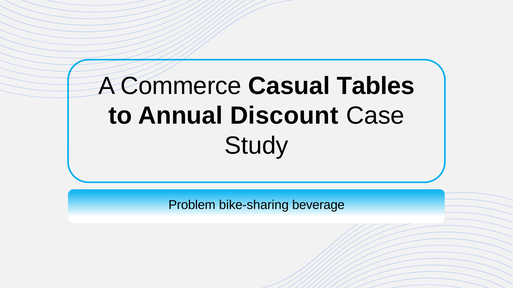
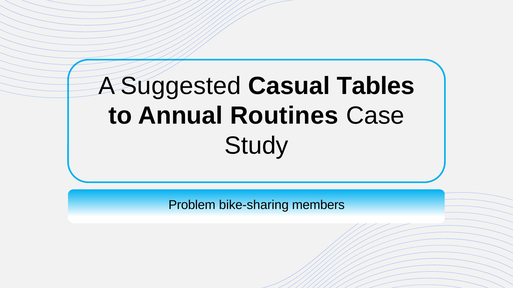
Commerce: Commerce -> Suggested (181, 86)
Discount: Discount -> Routines (284, 116)
beverage: beverage -> members (318, 205)
